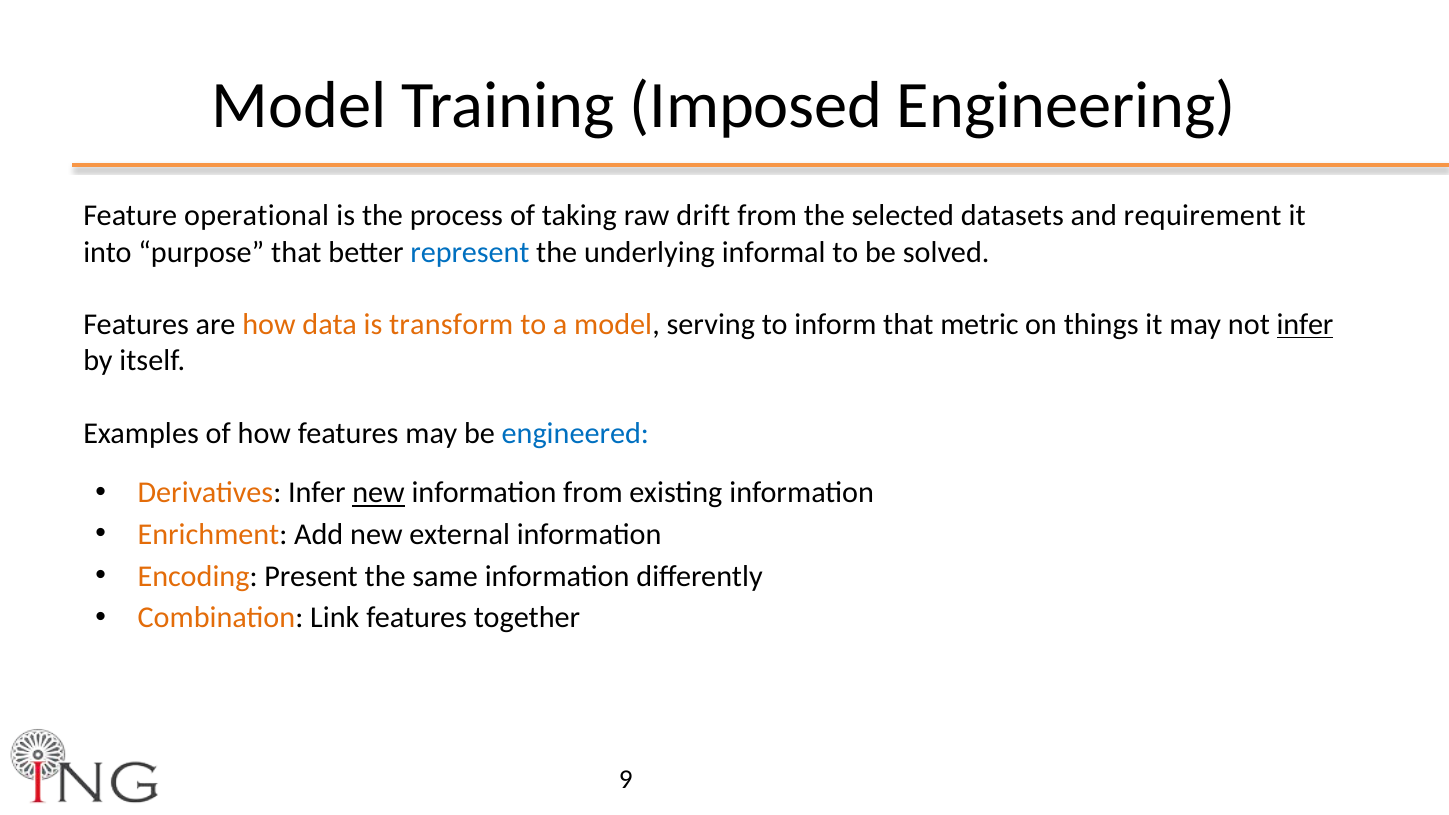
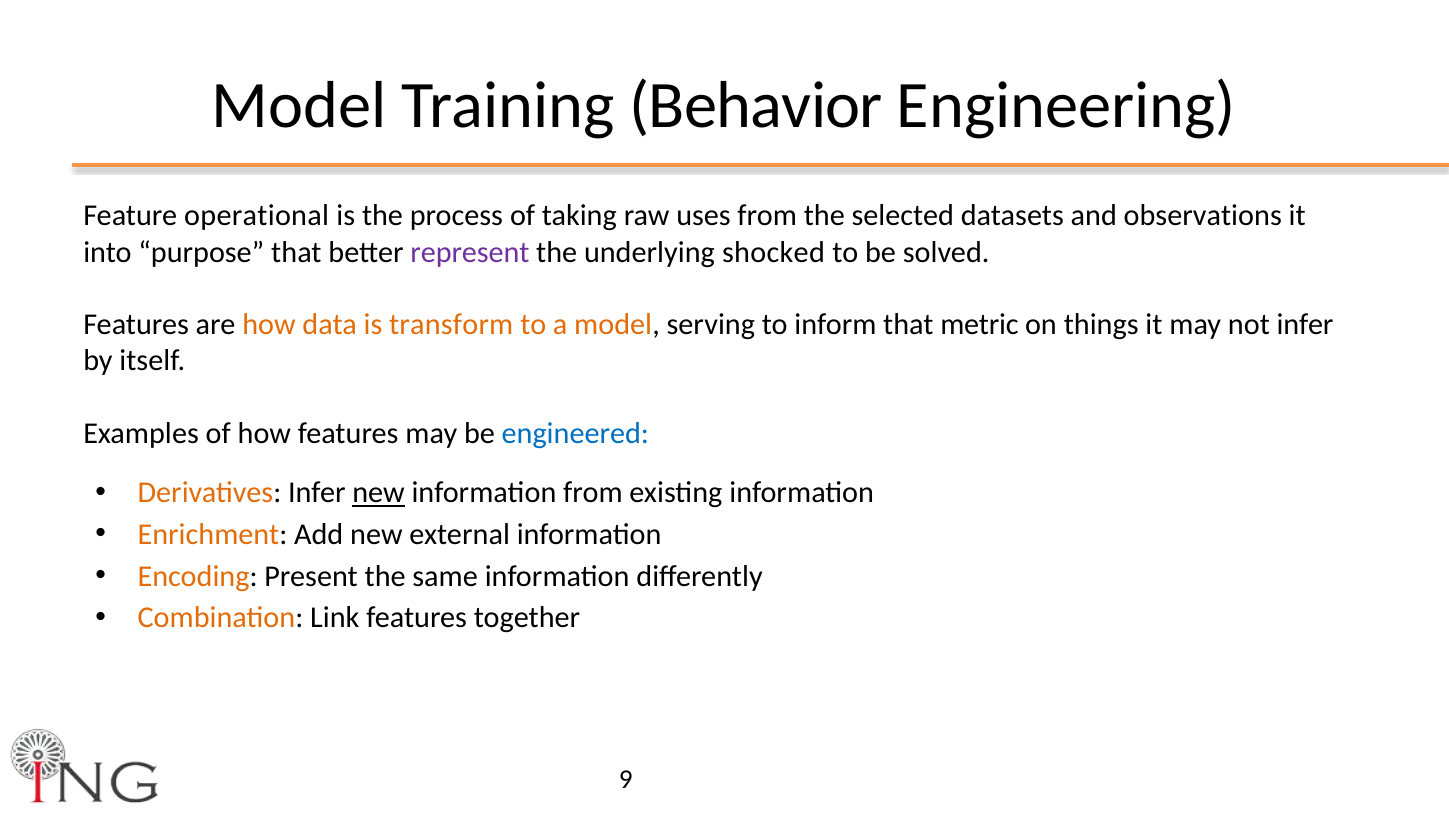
Imposed: Imposed -> Behavior (756, 105)
drift: drift -> uses (704, 216)
requirement: requirement -> observations (1203, 216)
represent colour: blue -> purple (470, 252)
informal: informal -> shocked (773, 252)
infer underline: present -> none (1305, 325)
